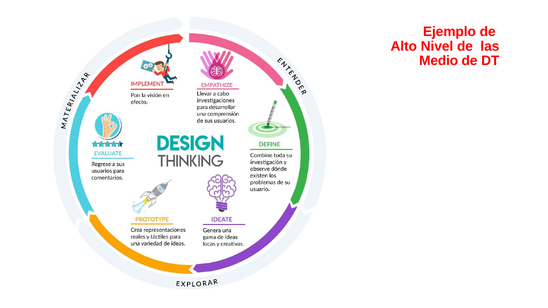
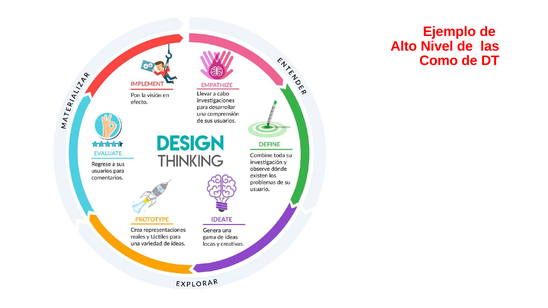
Medio: Medio -> Como (439, 61)
